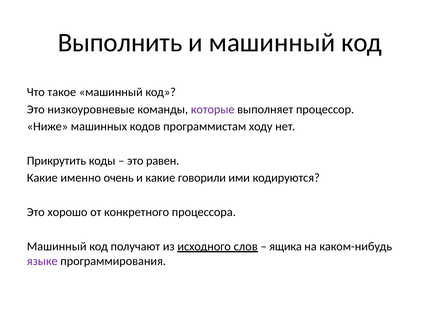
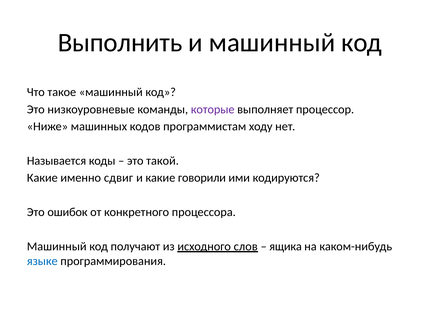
Прикрутить: Прикрутить -> Называется (57, 161)
равен: равен -> такой (163, 161)
очень: очень -> сдвиг (119, 178)
хорошо: хорошо -> ошибок (67, 212)
языке colour: purple -> blue (42, 261)
